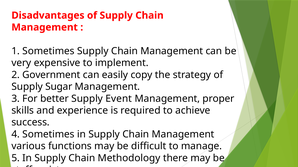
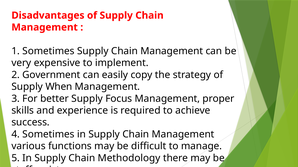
Sugar: Sugar -> When (59, 87)
Event: Event -> Focus (119, 99)
